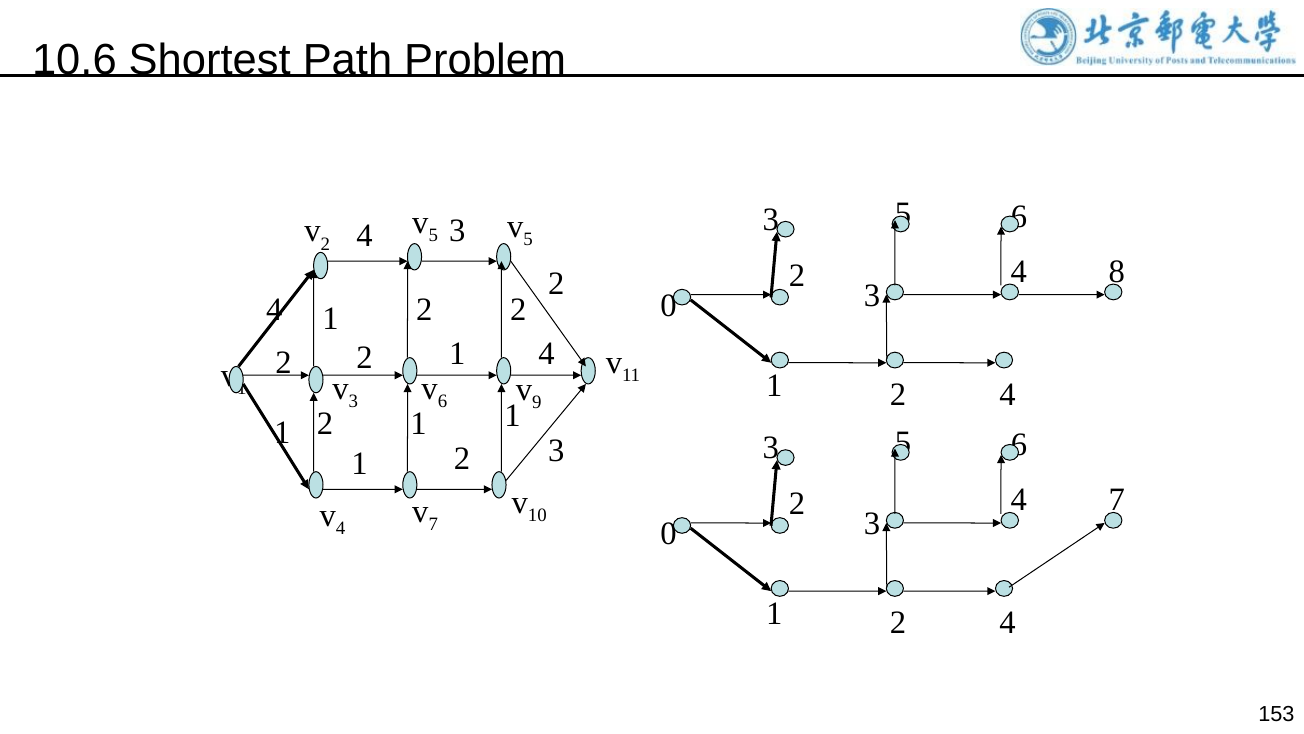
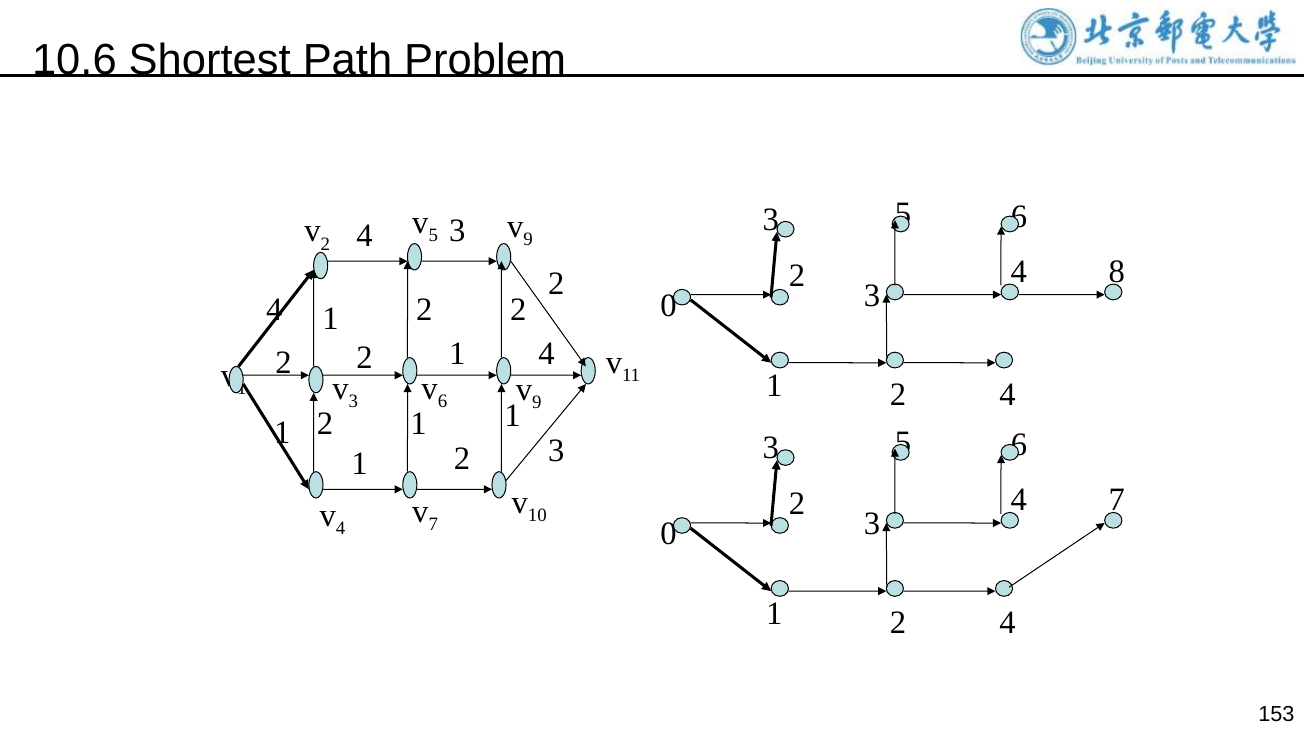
5: 5 -> 9 (528, 239)
